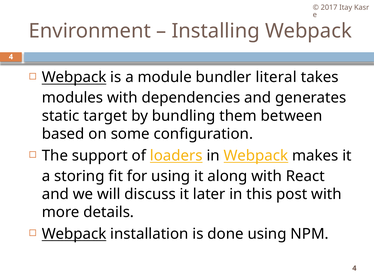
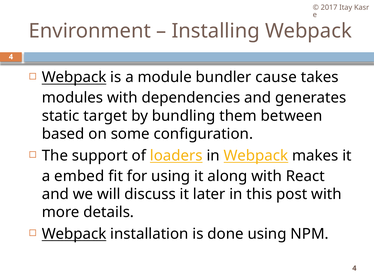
literal: literal -> cause (276, 77)
storing: storing -> embed (79, 176)
